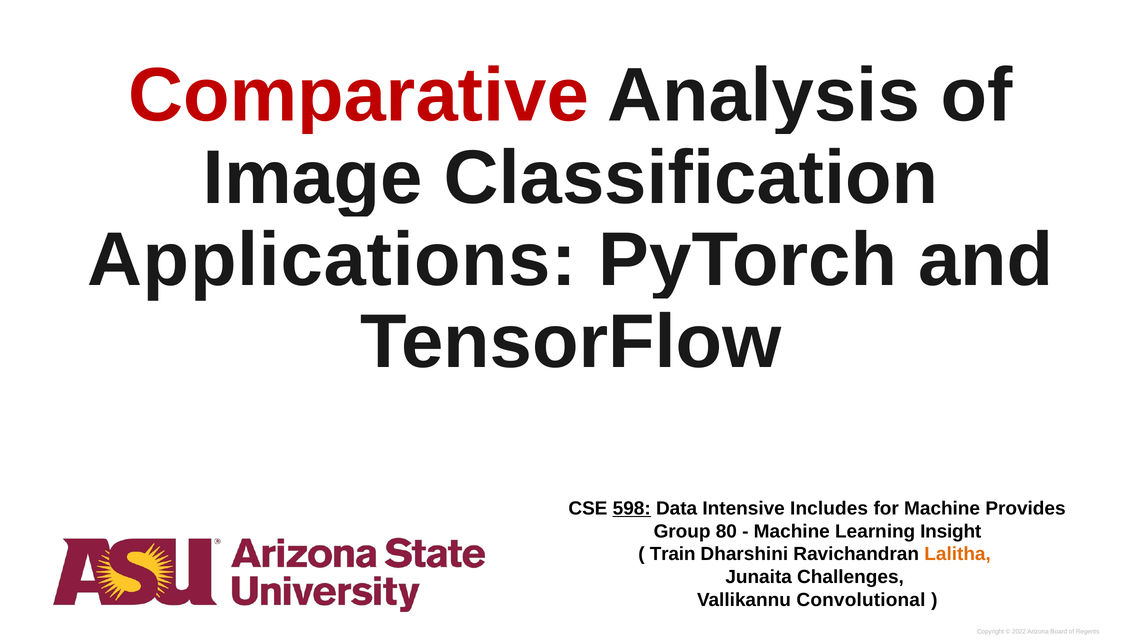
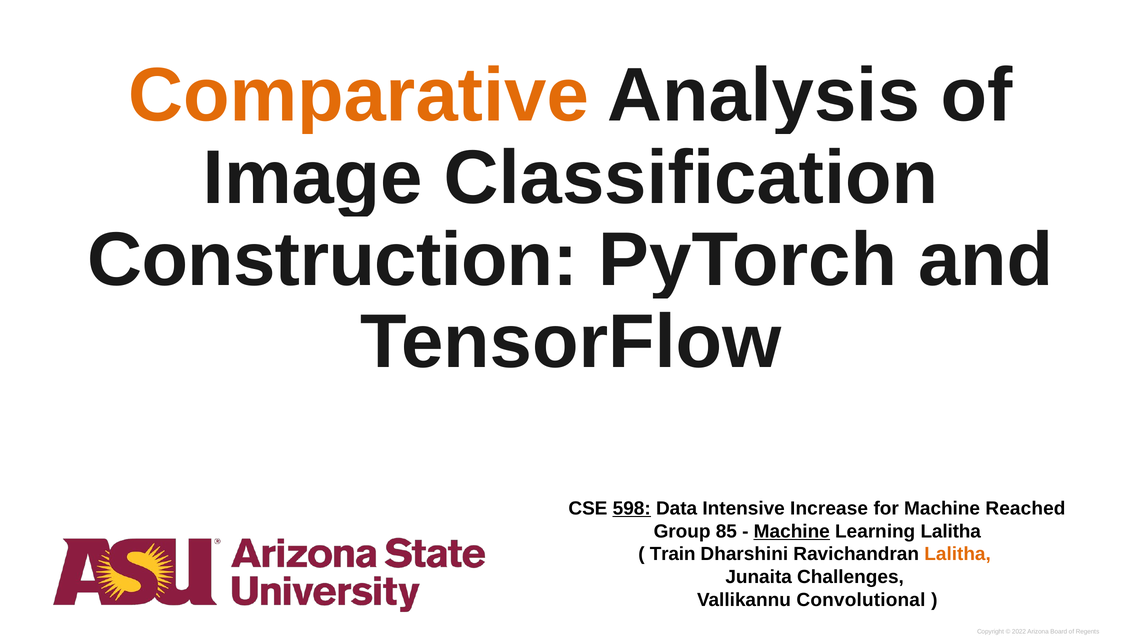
Comparative colour: red -> orange (359, 96)
Applications: Applications -> Construction (333, 260)
Includes: Includes -> Increase (829, 509)
Provides: Provides -> Reached (1025, 509)
80: 80 -> 85 (726, 532)
Machine underline: none -> present (792, 532)
Learning Insight: Insight -> Lalitha (951, 532)
